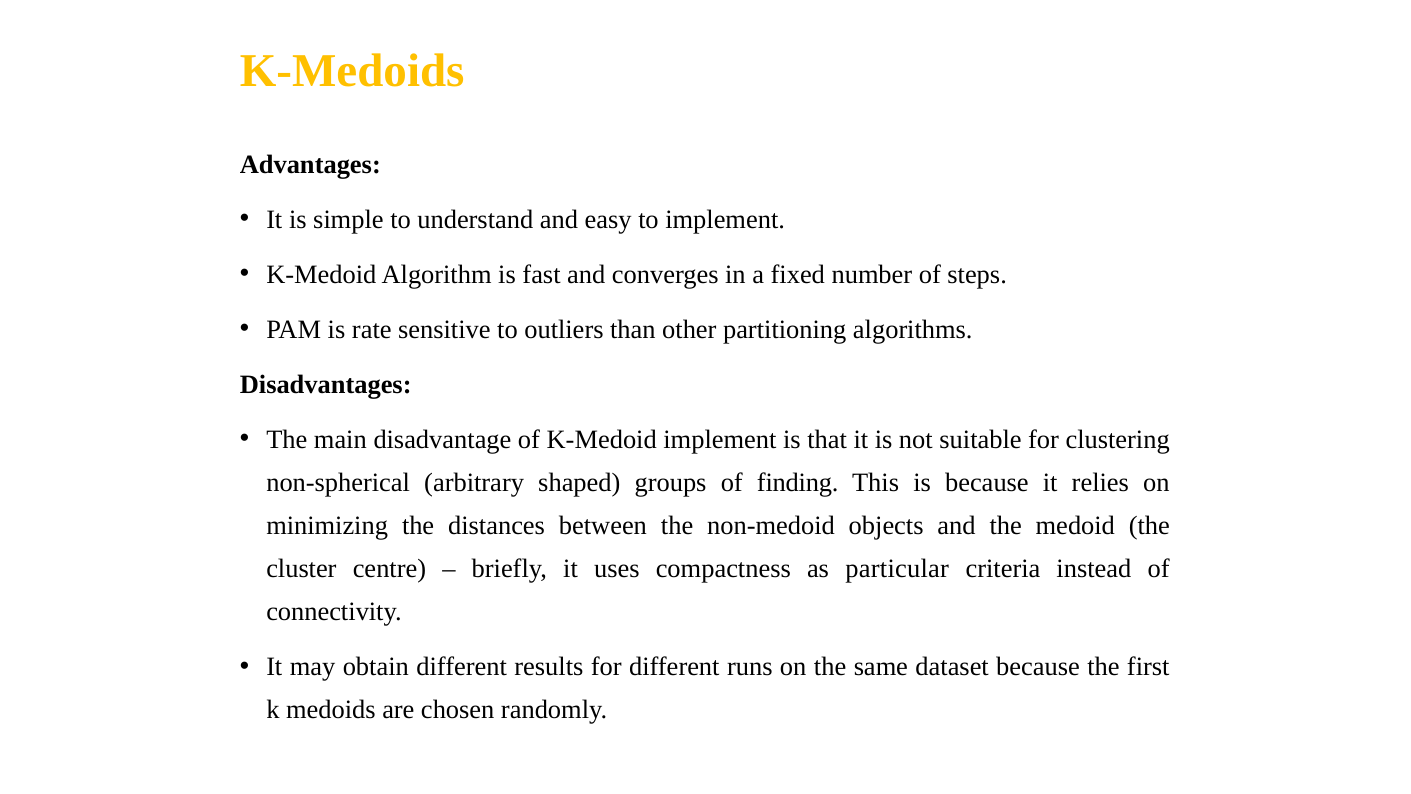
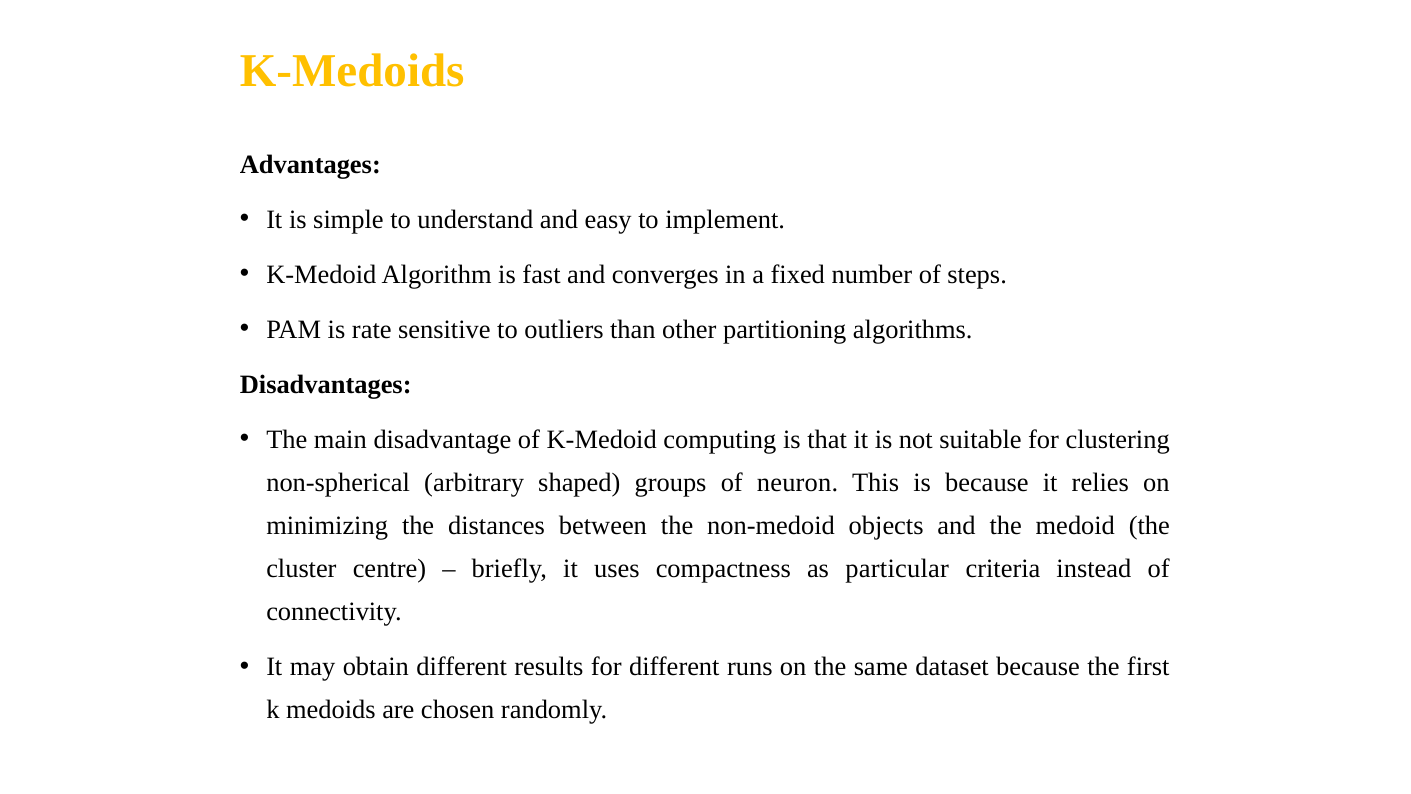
K-Medoid implement: implement -> computing (720, 439)
finding: finding -> neuron (798, 482)
